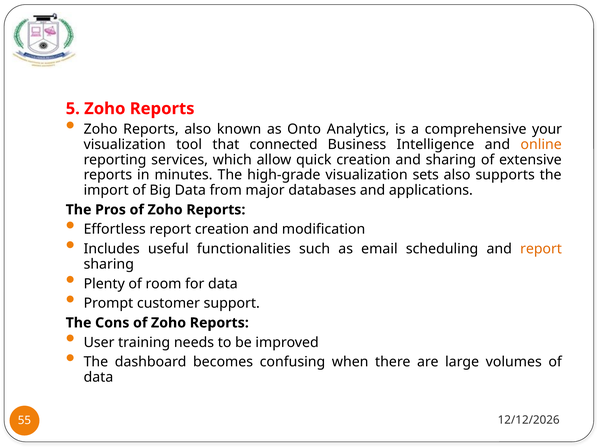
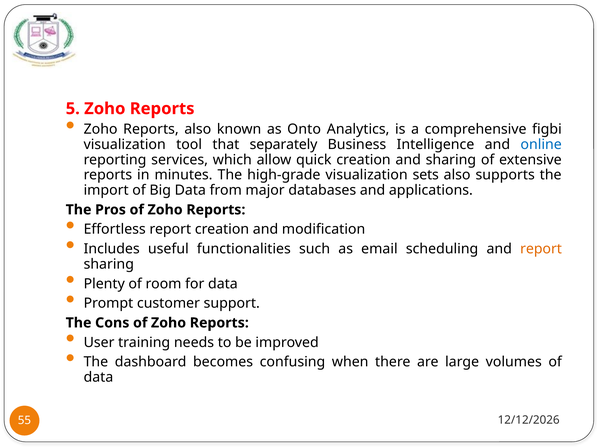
your: your -> figbi (547, 129)
connected: connected -> separately (284, 145)
online colour: orange -> blue (541, 145)
